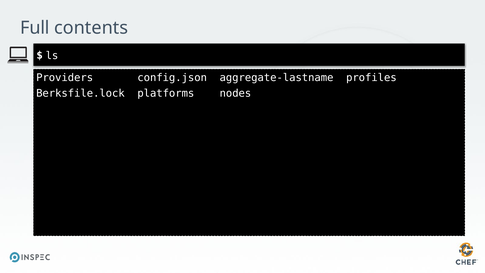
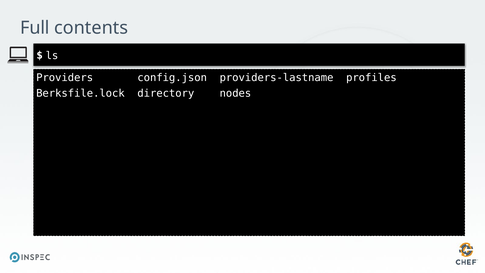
aggregate-lastname: aggregate-lastname -> providers-lastname (277, 78)
platforms: platforms -> directory (166, 93)
